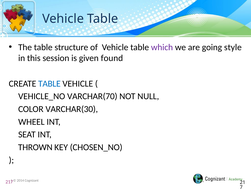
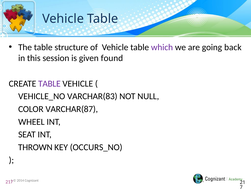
style: style -> back (233, 47)
TABLE colour: blue -> purple (49, 83)
VARCHAR(70: VARCHAR(70 -> VARCHAR(83 (92, 96)
VARCHAR(30: VARCHAR(30 -> VARCHAR(87 (72, 109)
CHOSEN_NO: CHOSEN_NO -> OCCURS_NO (96, 147)
